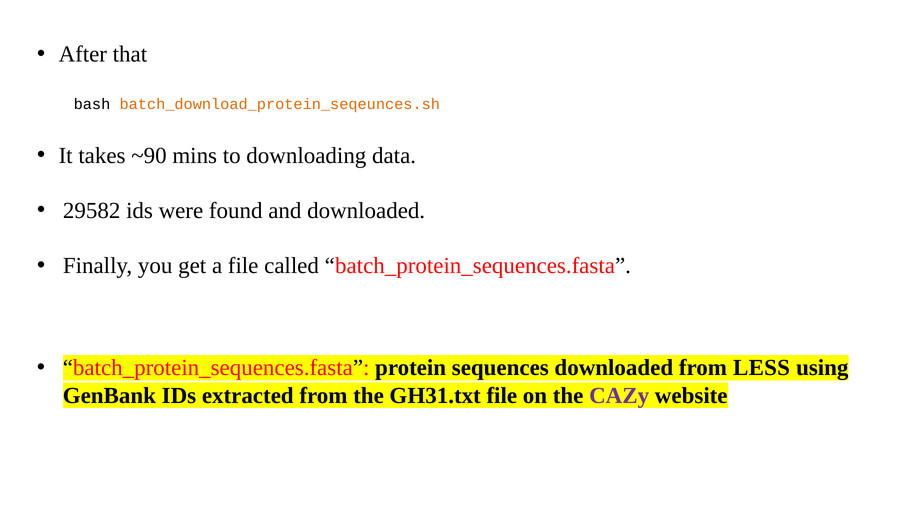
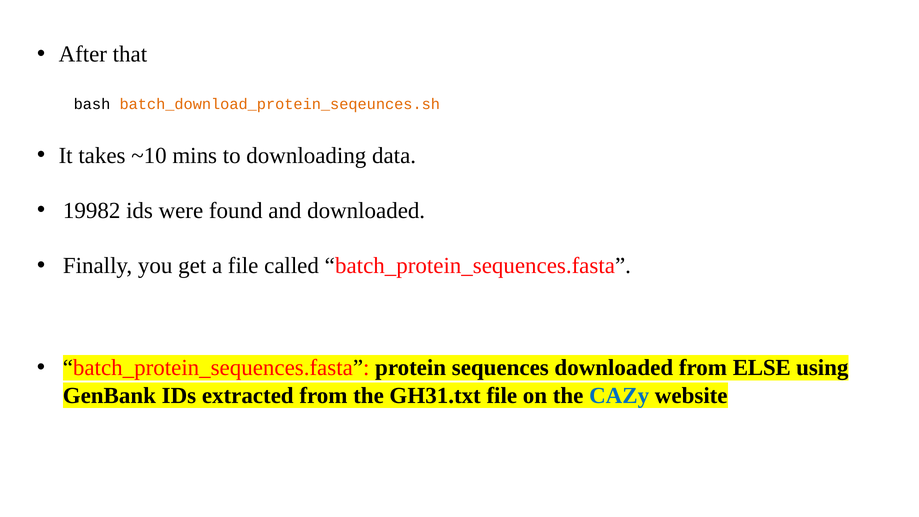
~90: ~90 -> ~10 (149, 155)
29582: 29582 -> 19982 (92, 211)
LESS: LESS -> ELSE (762, 368)
CAZy colour: purple -> blue (619, 395)
